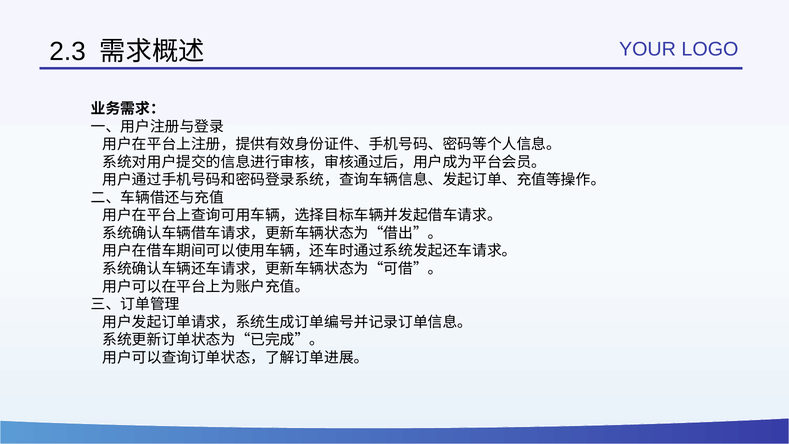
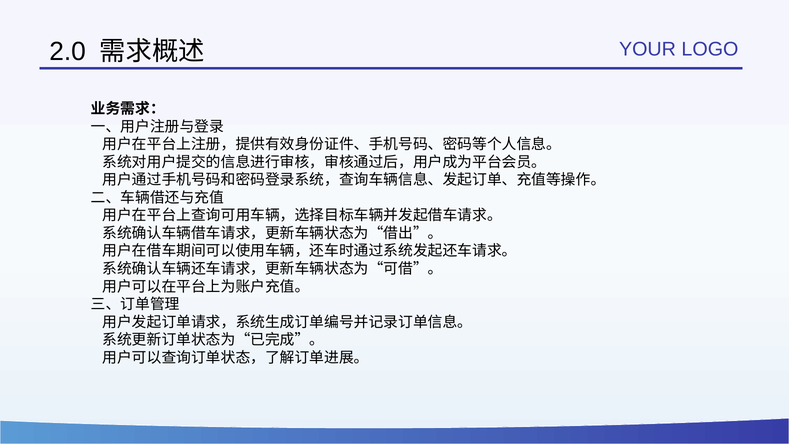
2.3: 2.3 -> 2.0 (68, 52)
